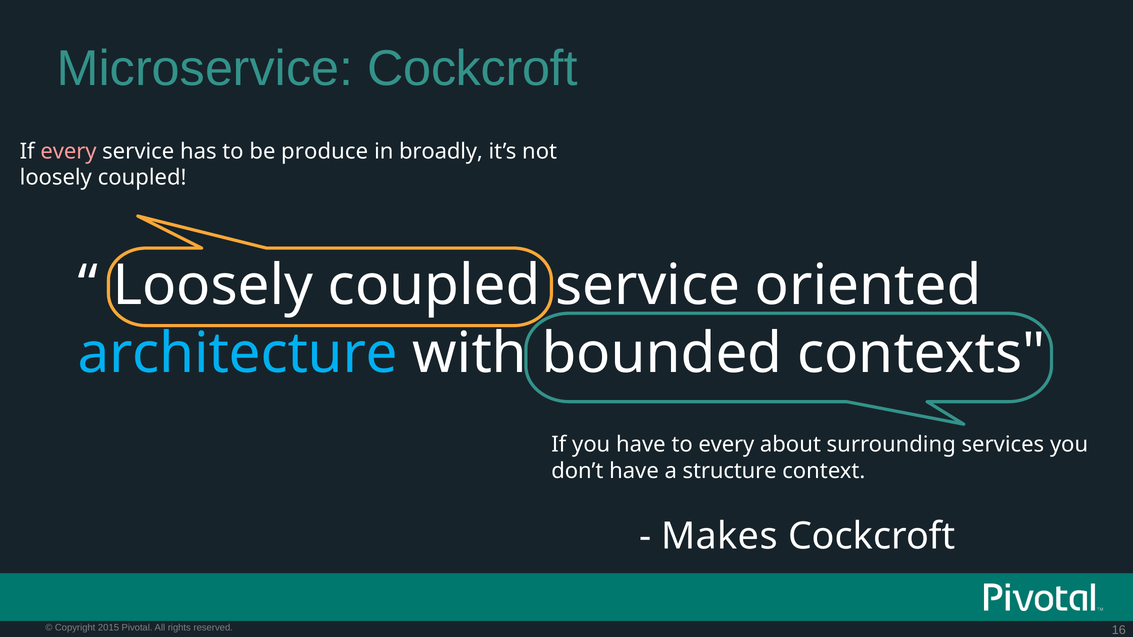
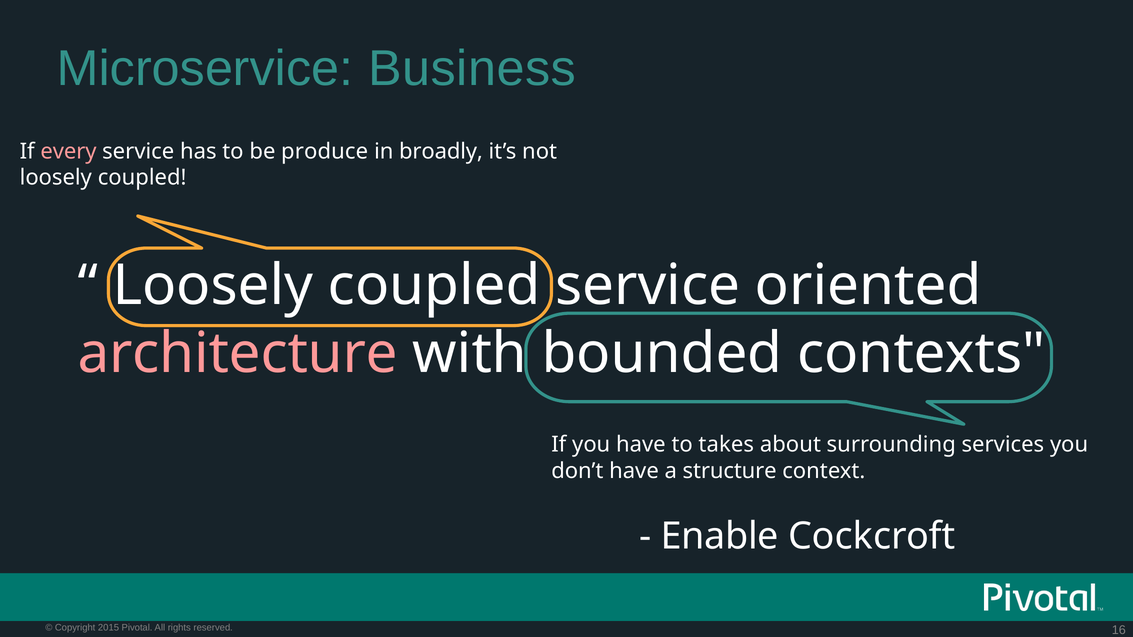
Microservice Cockcroft: Cockcroft -> Business (472, 69)
architecture colour: light blue -> pink (238, 354)
to every: every -> takes (726, 445)
Makes: Makes -> Enable (720, 537)
